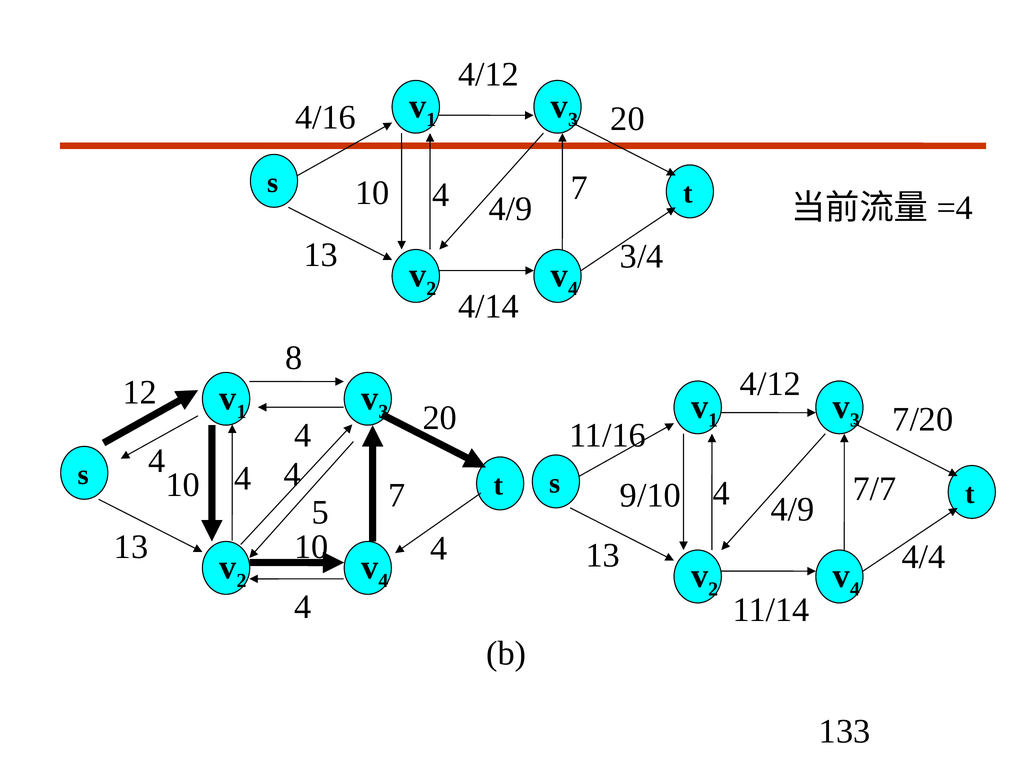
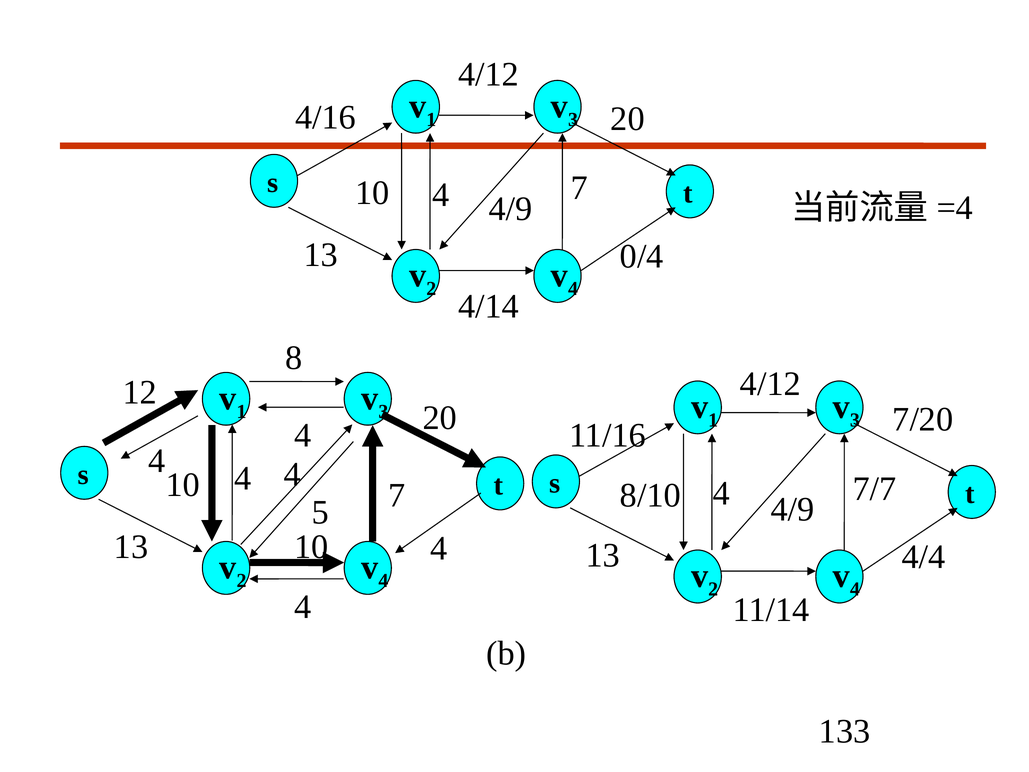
3/4: 3/4 -> 0/4 (642, 256)
9/10: 9/10 -> 8/10 (650, 495)
